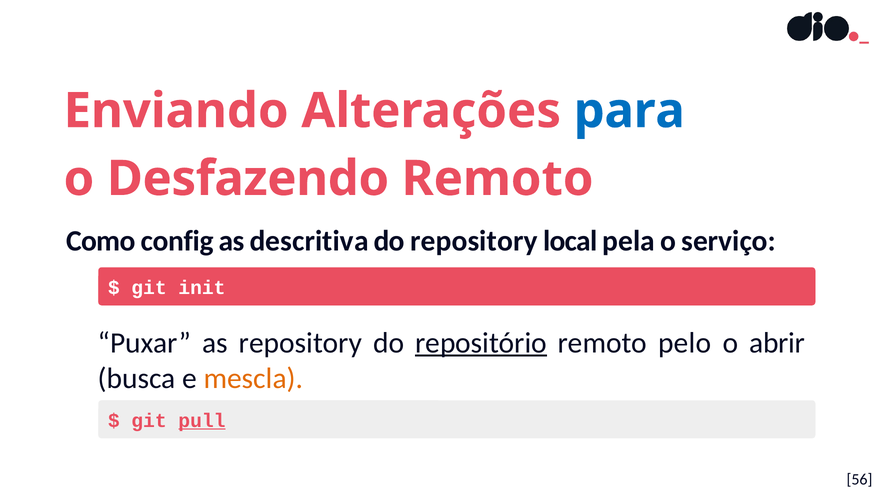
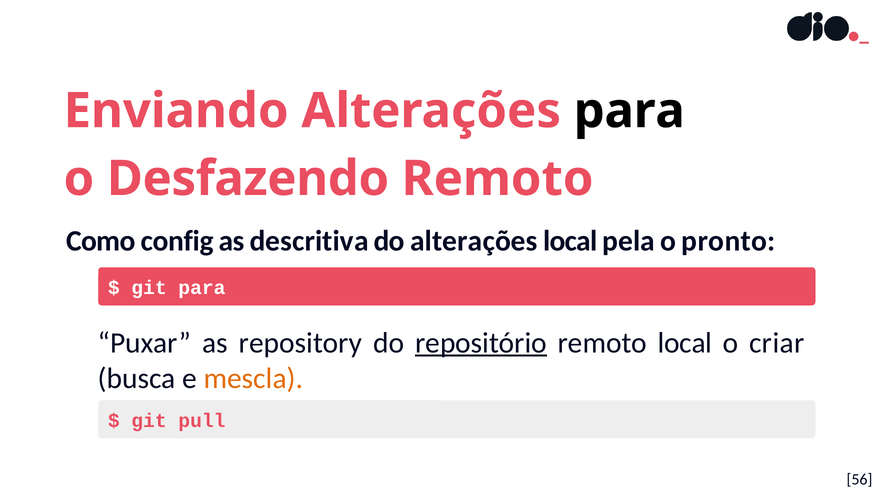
para colour: blue -> black (629, 111)
do repository: repository -> alterações (474, 241)
serviço: serviço -> pronto (728, 241)
git init: init -> para (202, 288)
remoto pelo: pelo -> local (685, 343)
abrir: abrir -> criar (777, 343)
pull underline: present -> none (202, 421)
